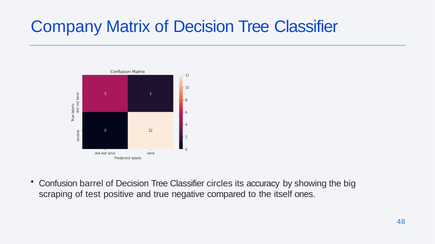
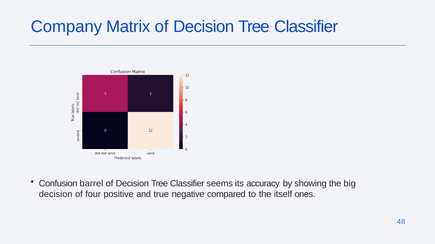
circles: circles -> seems (220, 184)
scraping: scraping -> decision (56, 195)
test: test -> four (93, 195)
